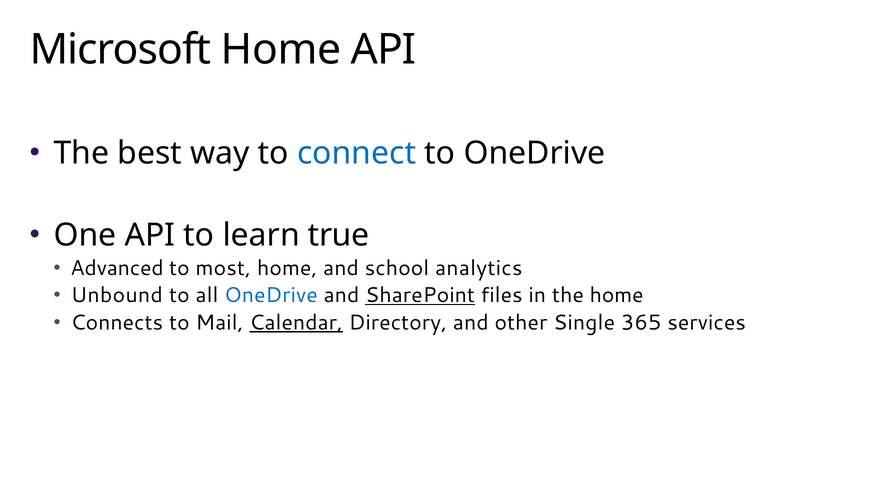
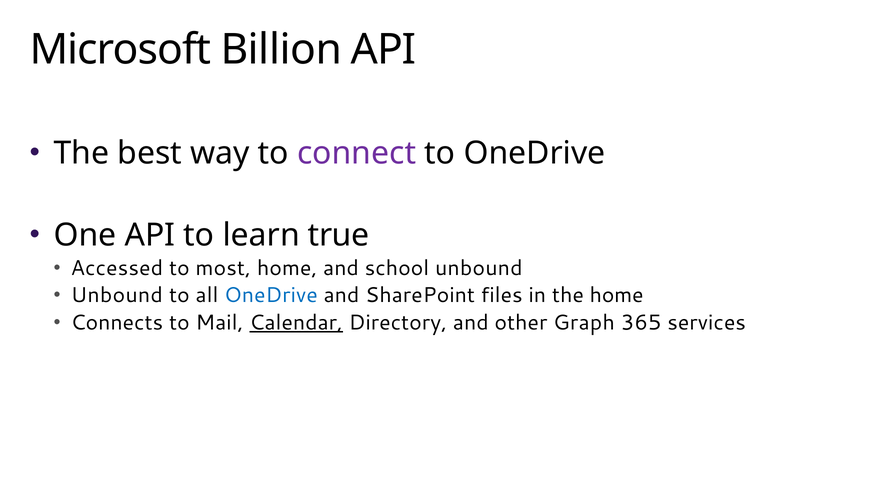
Microsoft Home: Home -> Billion (281, 50)
connect colour: blue -> purple (357, 153)
Advanced: Advanced -> Accessed (117, 268)
school analytics: analytics -> unbound (479, 268)
SharePoint underline: present -> none (420, 296)
Single: Single -> Graph (584, 323)
